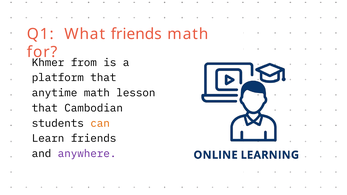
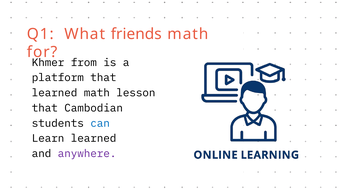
anytime: anytime -> learned (55, 93)
can colour: orange -> blue (100, 123)
Learn friends: friends -> learned (94, 138)
